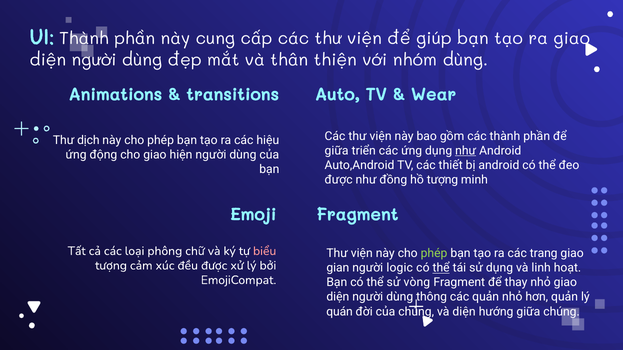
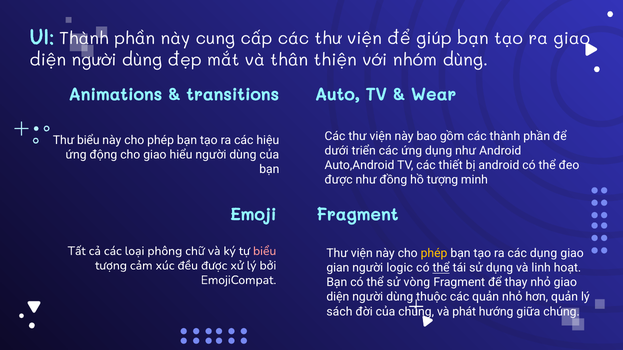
Thư dịch: dịch -> biểu (88, 140)
giữa: giữa -> dưới (337, 151)
như underline: present -> none (466, 151)
hiện: hiện -> hiểu (181, 155)
phép colour: light green -> yellow (434, 254)
các trang: trang -> dụng (544, 254)
thông: thông -> thuộc (432, 297)
quán: quán -> sách (339, 312)
và diện: diện -> phát (464, 312)
